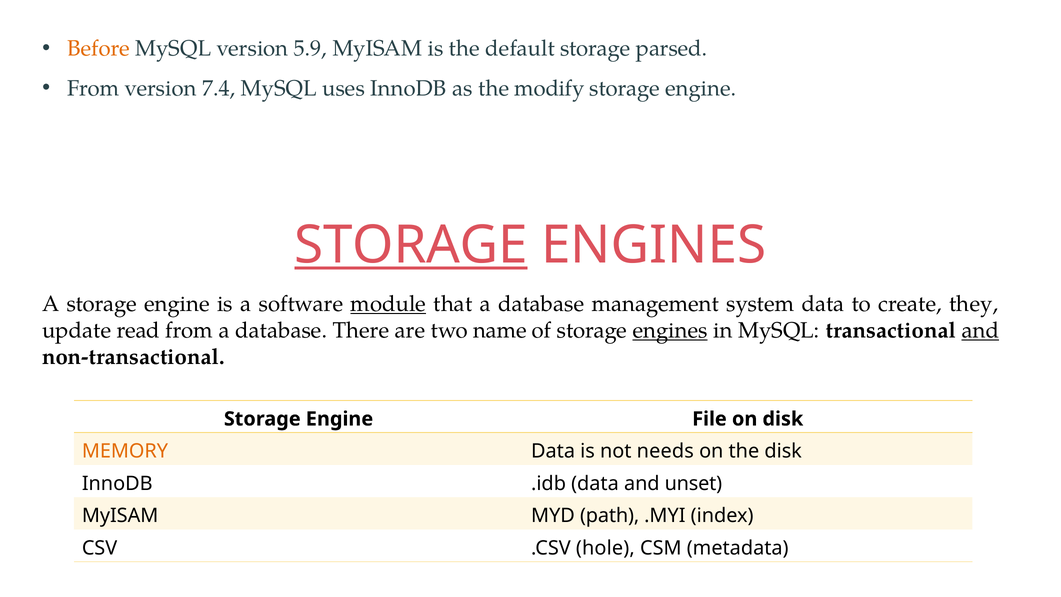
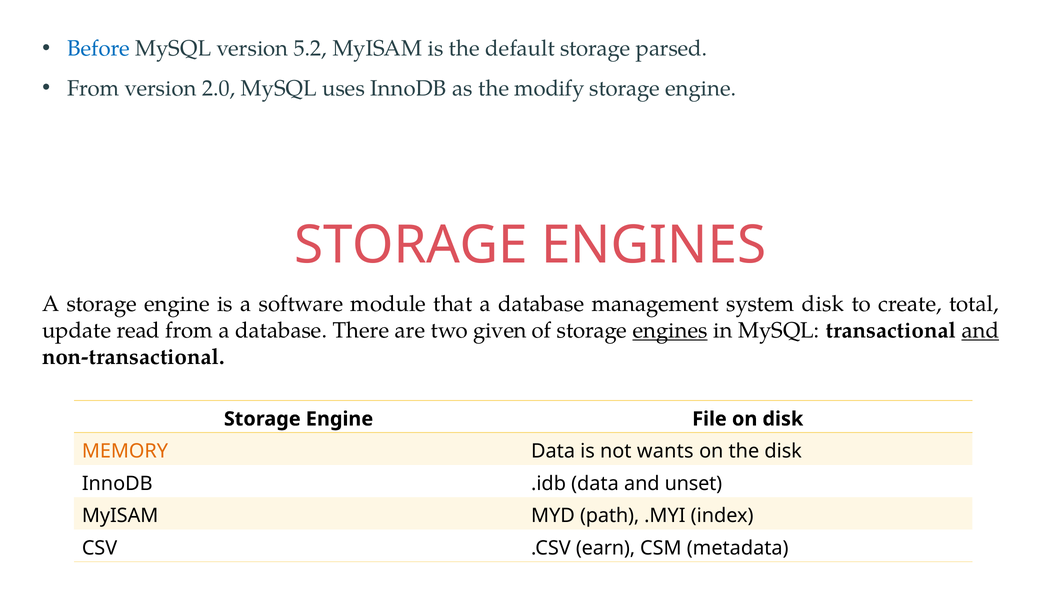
Before colour: orange -> blue (99, 49)
5.9: 5.9 -> 5.2 (310, 49)
7.4: 7.4 -> 2.0 (219, 88)
STORAGE underline: present -> none (411, 245)
module underline: present -> none (388, 304)
system data: data -> disk (823, 304)
they: they -> total (974, 304)
name: name -> given (500, 330)
needs: needs -> wants (665, 451)
hole: hole -> earn (606, 548)
